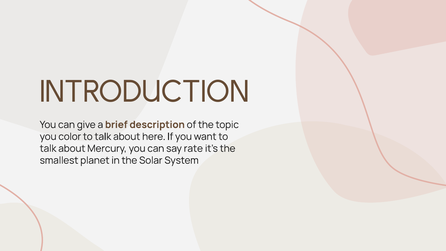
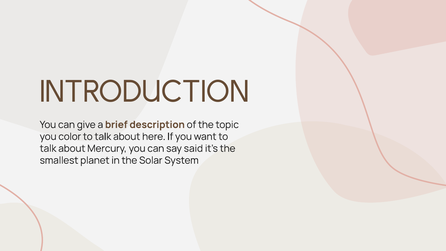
rate: rate -> said (193, 148)
